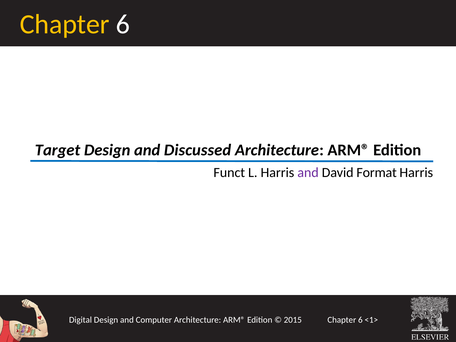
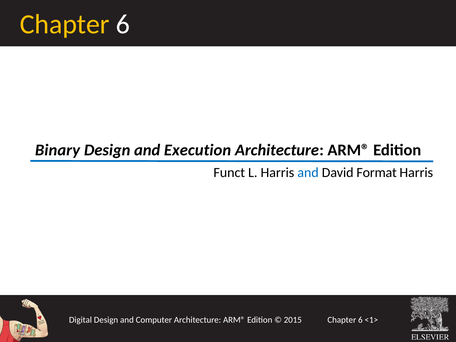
Target: Target -> Binary (58, 150)
Discussed: Discussed -> Execution (198, 150)
and colour: purple -> blue (308, 172)
